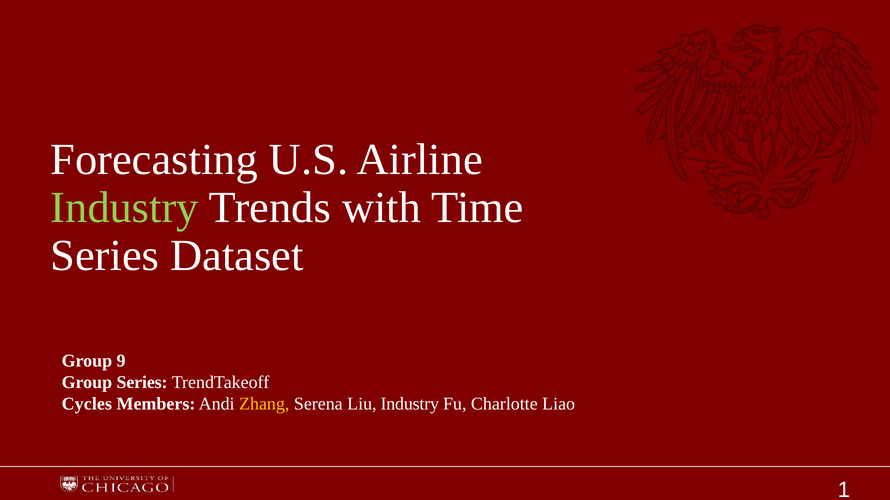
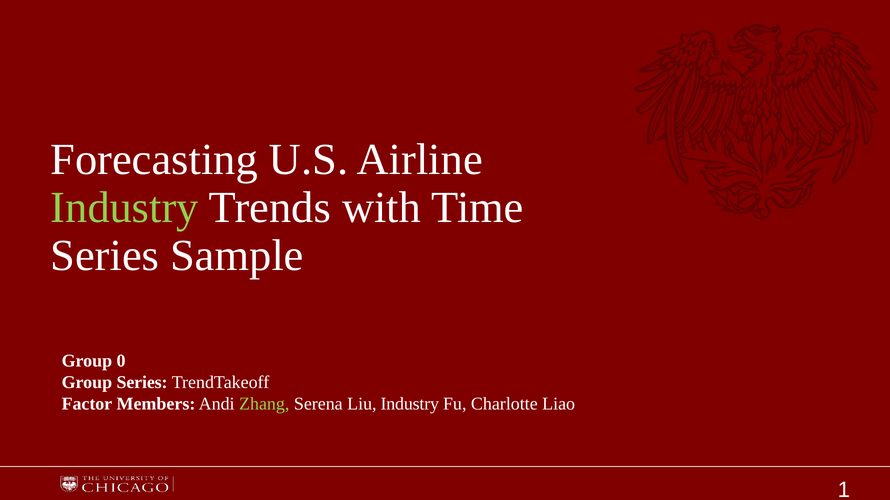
Dataset: Dataset -> Sample (237, 256)
9: 9 -> 0 (121, 361)
Cycles: Cycles -> Factor (87, 404)
Zhang colour: yellow -> light green (264, 404)
